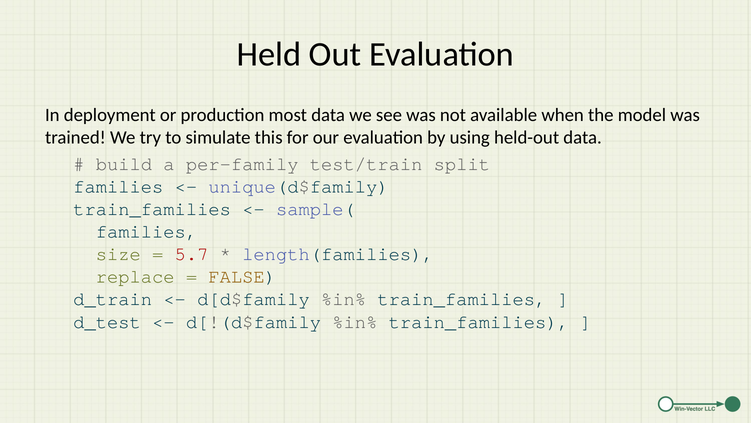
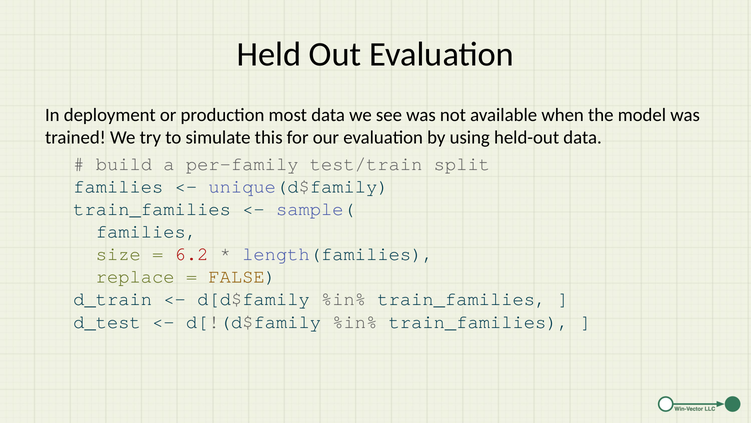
5.7: 5.7 -> 6.2 (192, 254)
